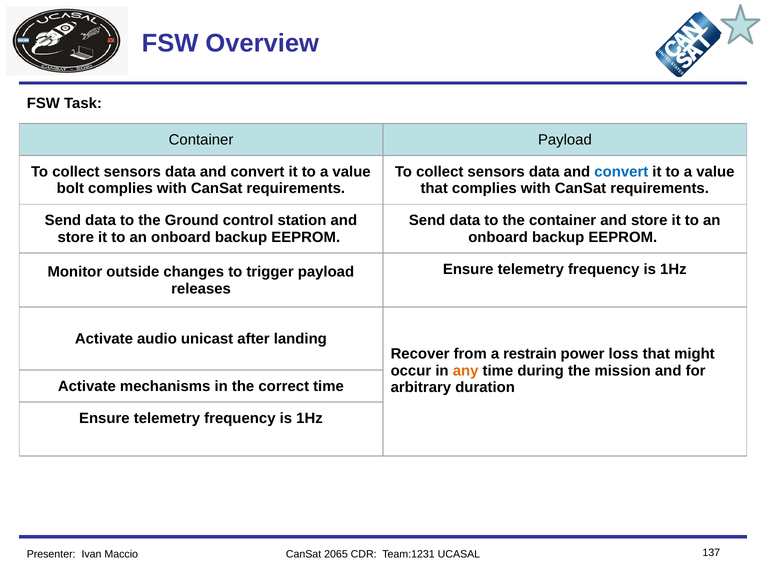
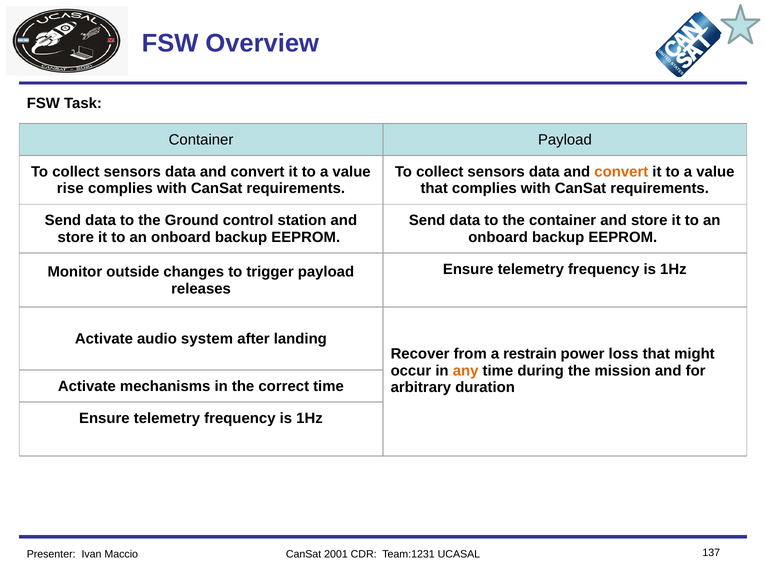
convert colour: blue -> orange (621, 172)
bolt: bolt -> rise (70, 188)
unicast: unicast -> system (207, 338)
2065: 2065 -> 2001 (336, 554)
